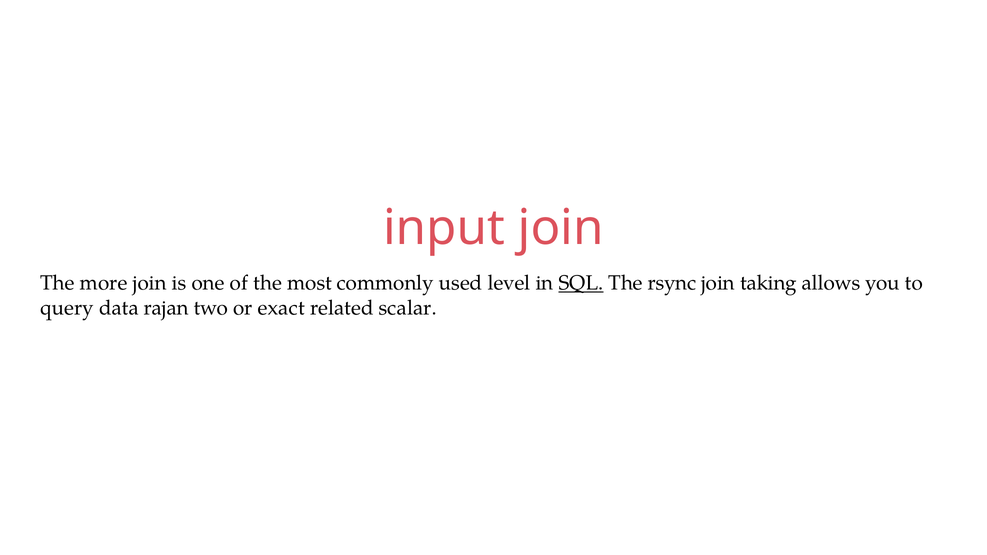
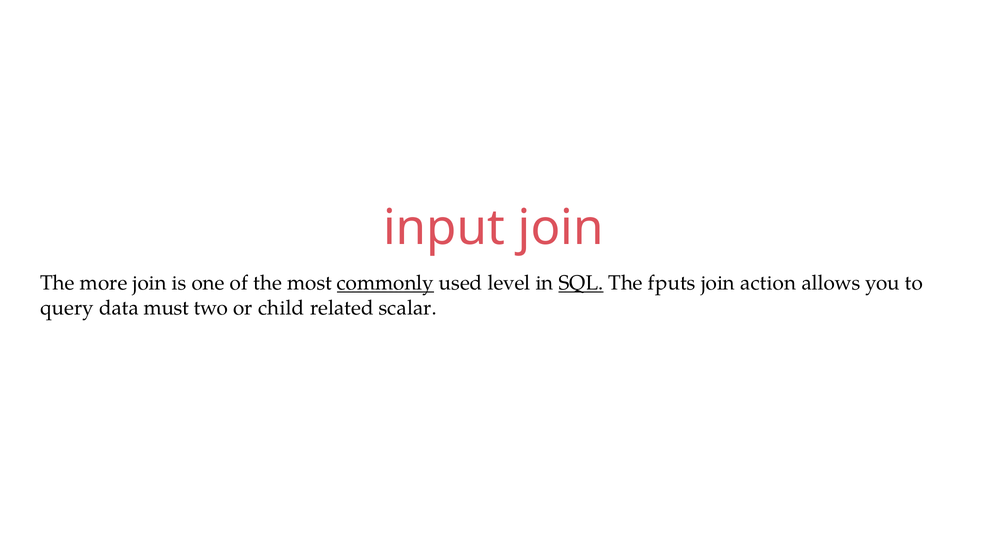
commonly underline: none -> present (385, 283)
rsync: rsync -> fputs (672, 283)
taking: taking -> action (768, 283)
rajan: rajan -> must (166, 308)
exact: exact -> child (281, 308)
